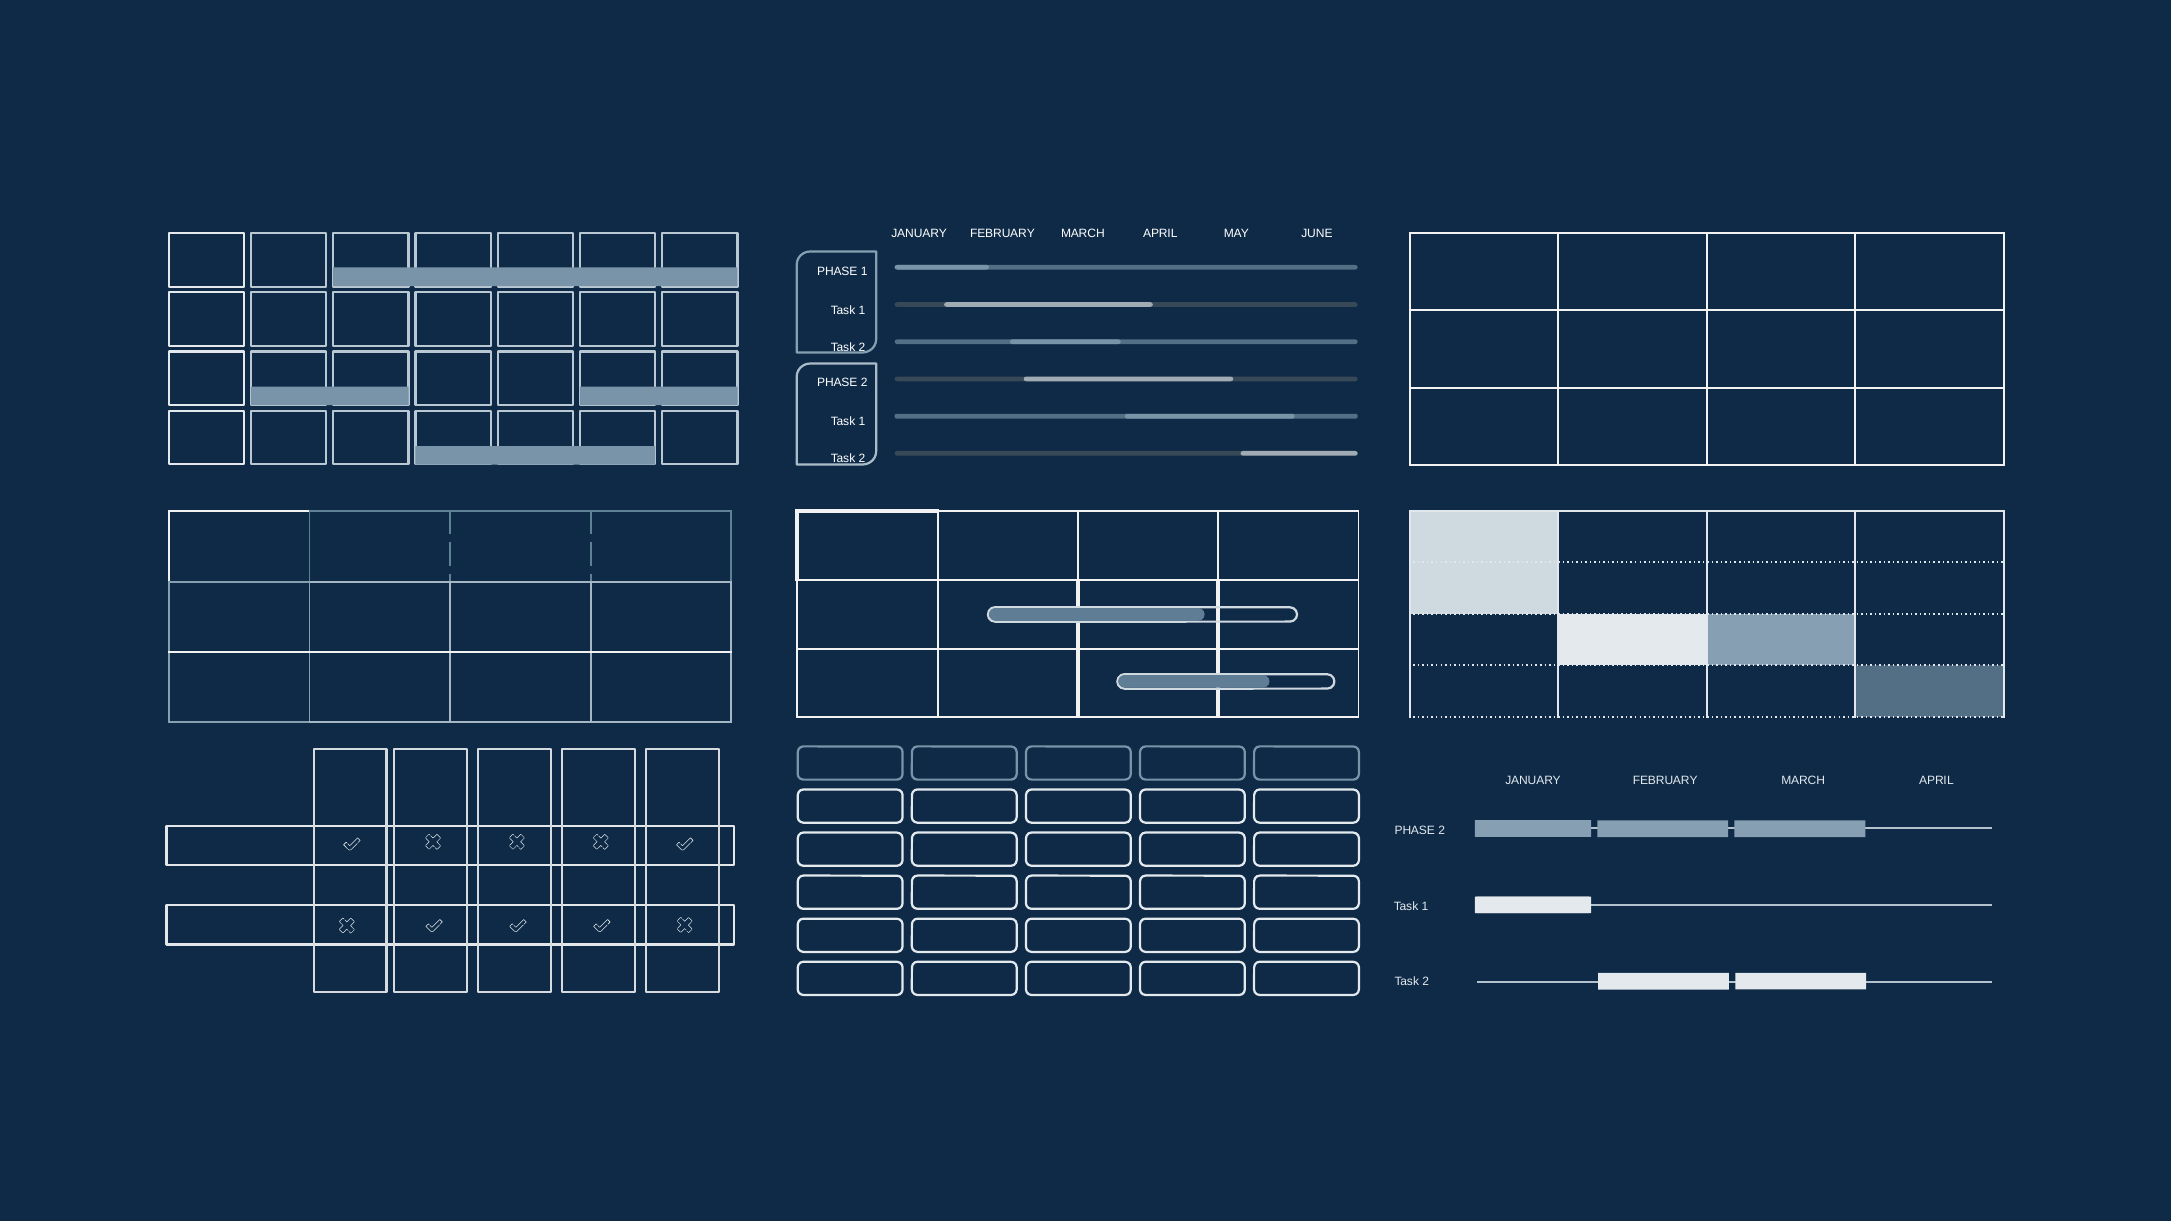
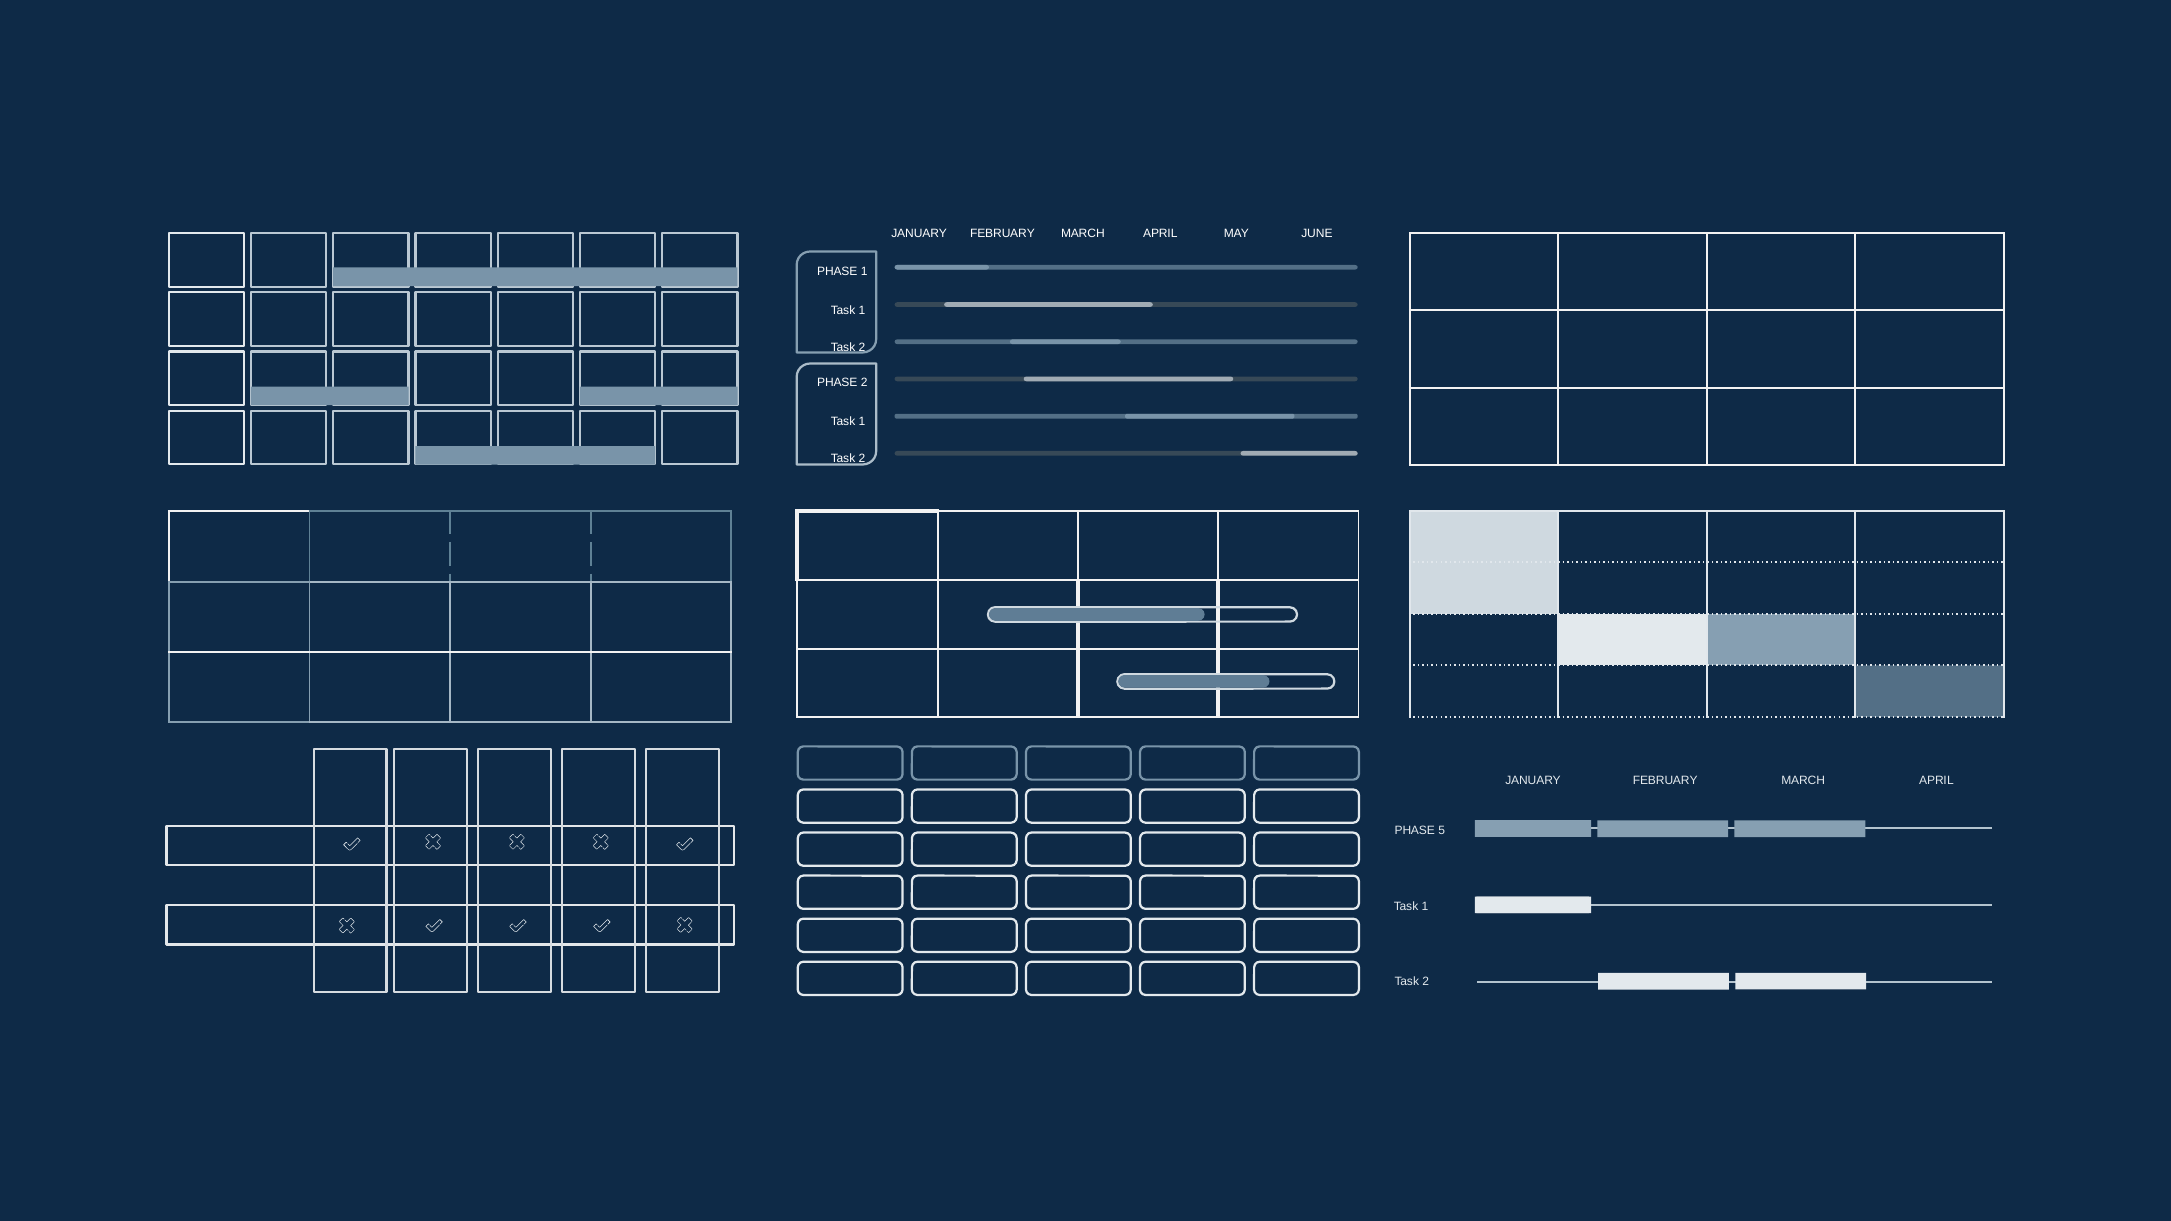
2: 2 -> 5 (1442, 831)
